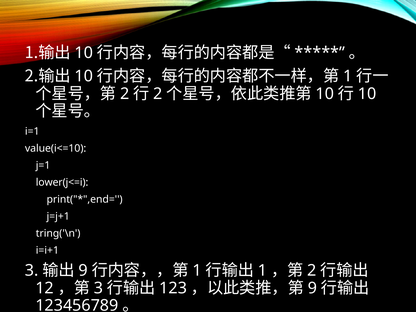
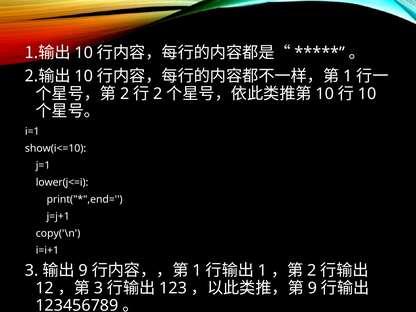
value(i<=10: value(i<=10 -> show(i<=10 (56, 148)
tring('\n: tring('\n -> copy('\n (58, 233)
